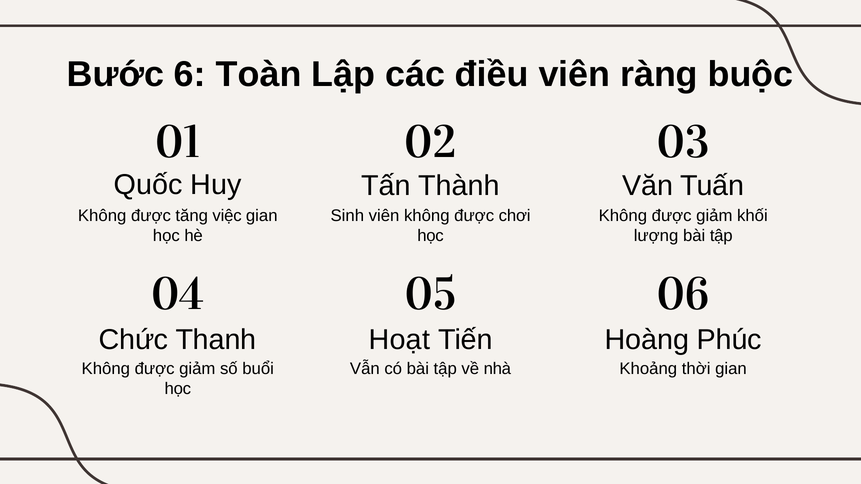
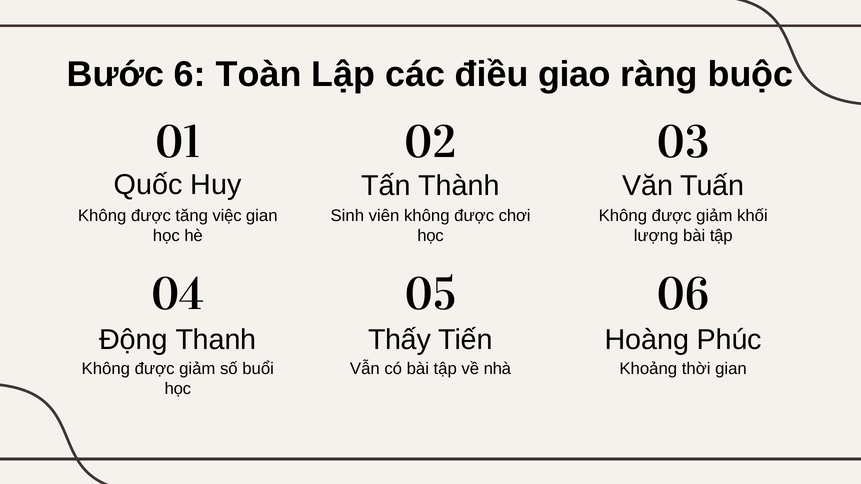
điều viên: viên -> giao (575, 75)
Chức: Chức -> Động (133, 340)
Hoạt: Hoạt -> Thấy (400, 340)
